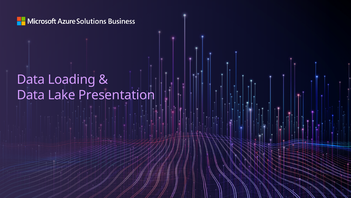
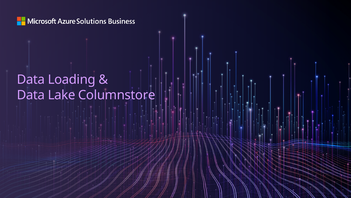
Presentation: Presentation -> Columnstore (117, 95)
